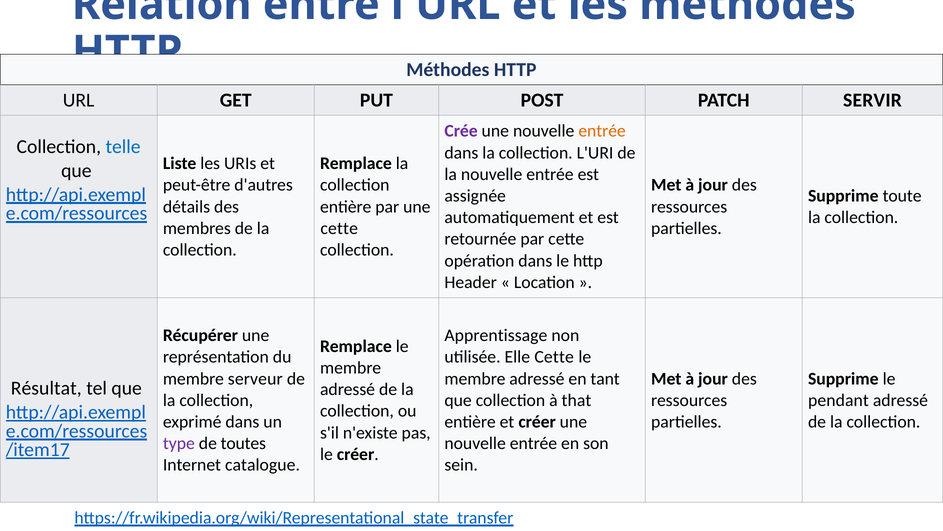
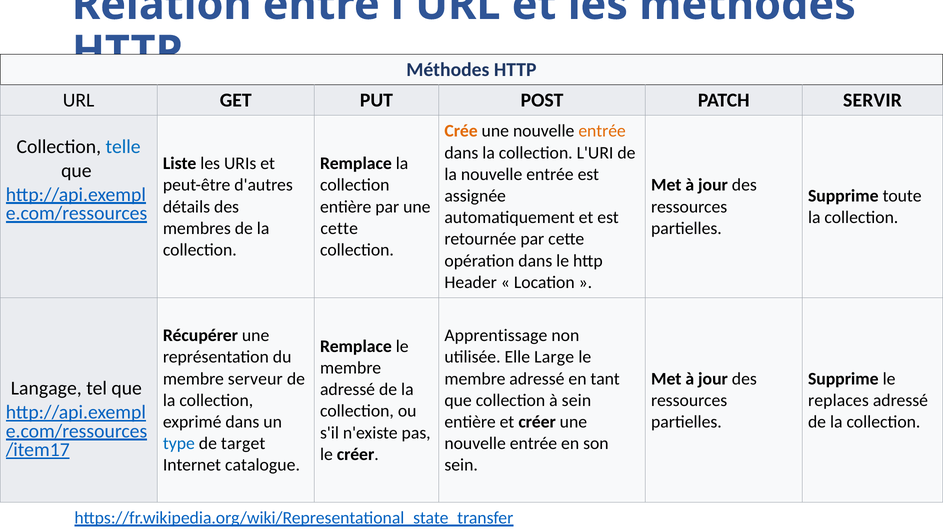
Crée colour: purple -> orange (461, 131)
Elle Cette: Cette -> Large (554, 357)
Résultat: Résultat -> Langage (46, 388)
à that: that -> sein (576, 400)
pendant: pendant -> replaces (838, 400)
type colour: purple -> blue (179, 443)
toutes: toutes -> target (243, 443)
